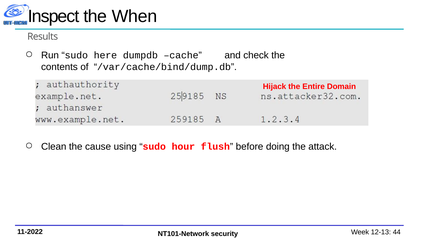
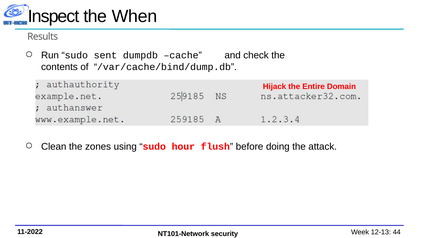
here: here -> sent (105, 56)
cause: cause -> zones (98, 147)
